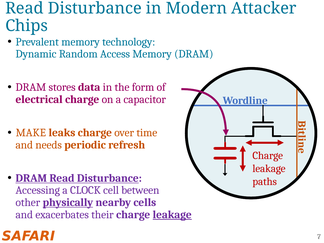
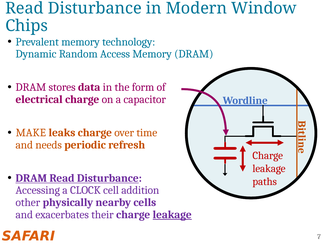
Attacker: Attacker -> Window (264, 8)
between: between -> addition (140, 190)
physically underline: present -> none (68, 202)
